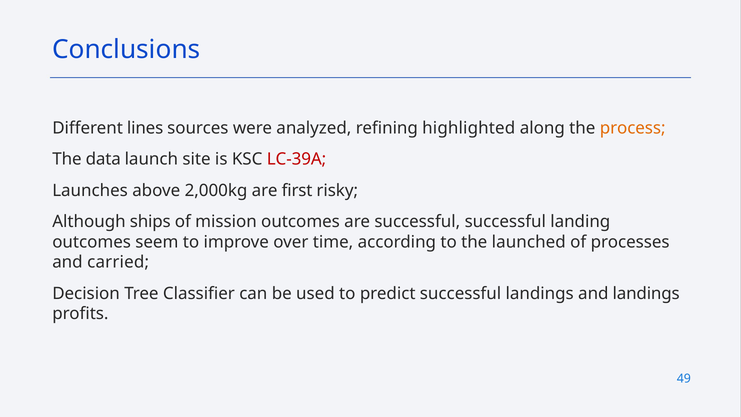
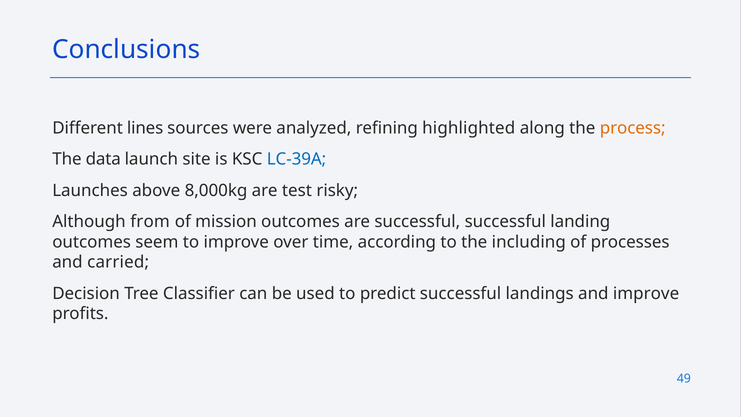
LC-39A colour: red -> blue (297, 159)
2,000kg: 2,000kg -> 8,000kg (216, 190)
first: first -> test (297, 190)
ships: ships -> from (150, 222)
launched: launched -> including (529, 242)
and landings: landings -> improve (646, 293)
